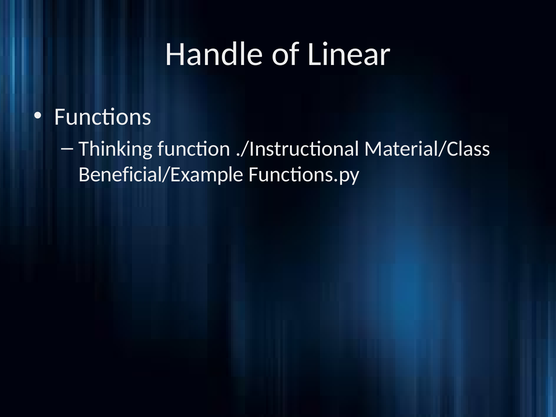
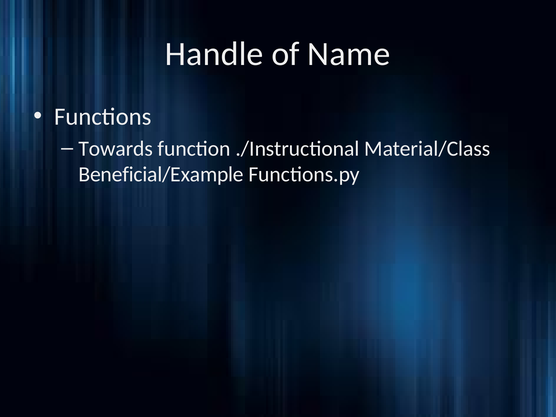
Linear: Linear -> Name (349, 54)
Thinking: Thinking -> Towards (116, 149)
